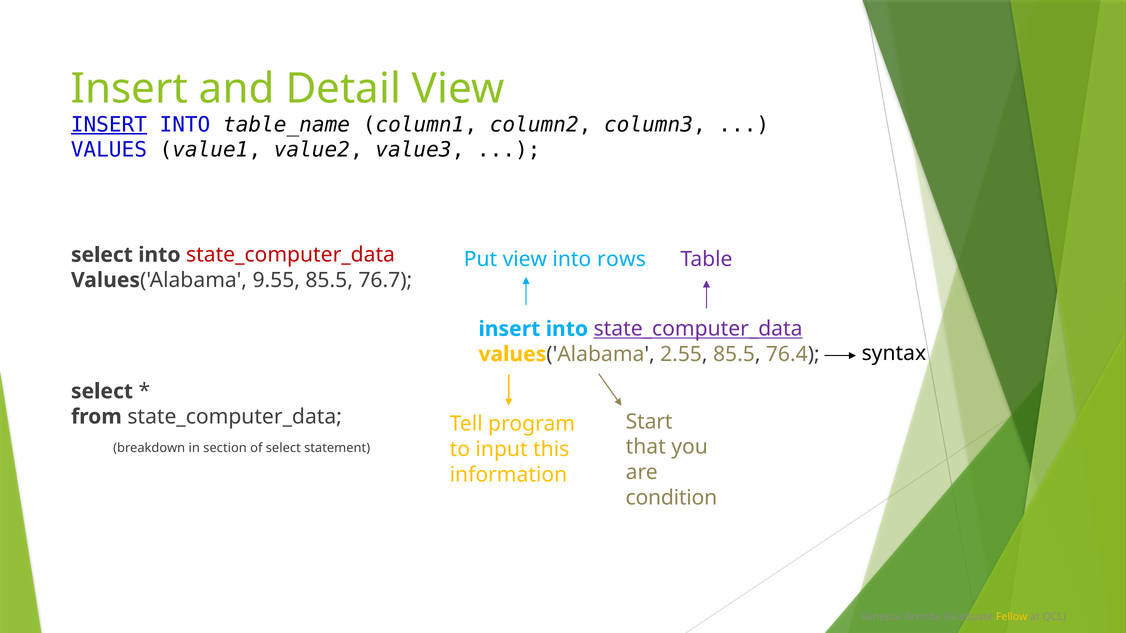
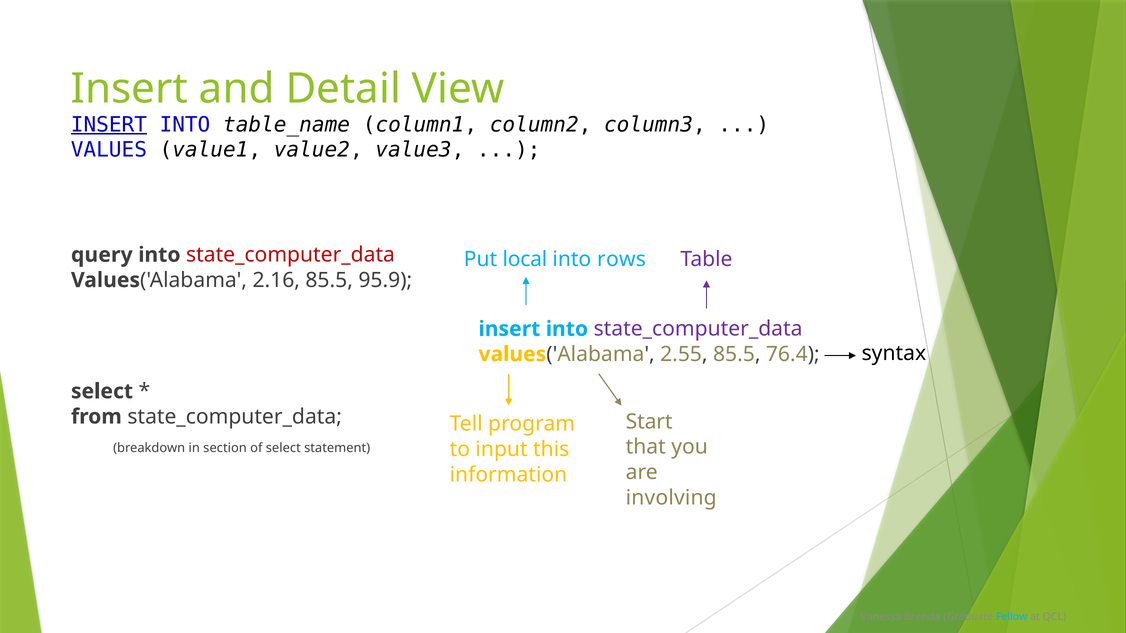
select: select -> query (102, 255)
Put view: view -> local (525, 260)
9.55: 9.55 -> 2.16 (276, 280)
76.7: 76.7 -> 95.9 (385, 280)
state_computer_data underline: present -> none (698, 329)
condition: condition -> involving (671, 498)
Fellow colour: yellow -> light blue (1012, 617)
